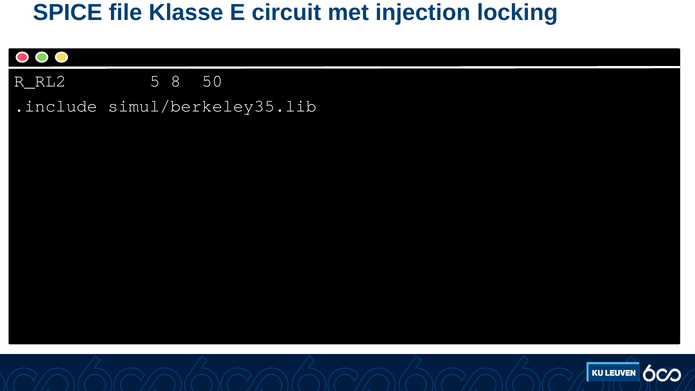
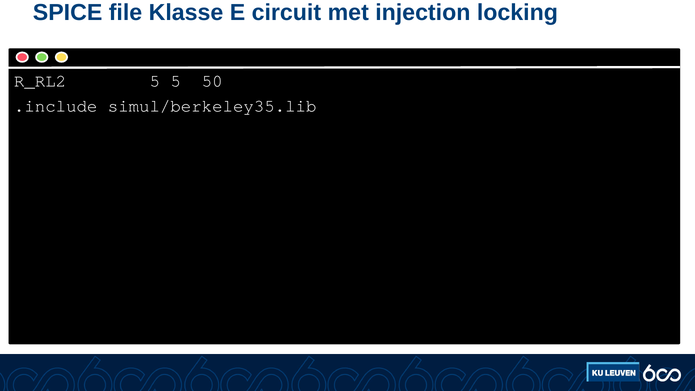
5 8: 8 -> 5 (176, 81)
